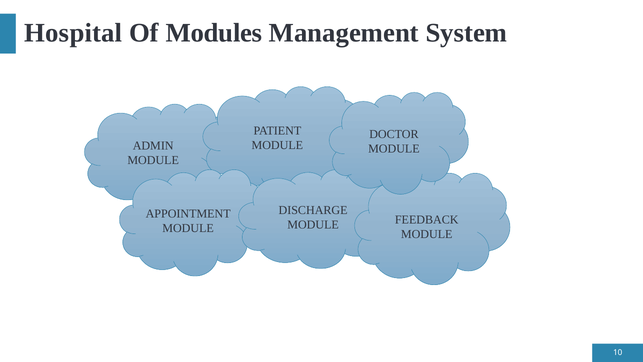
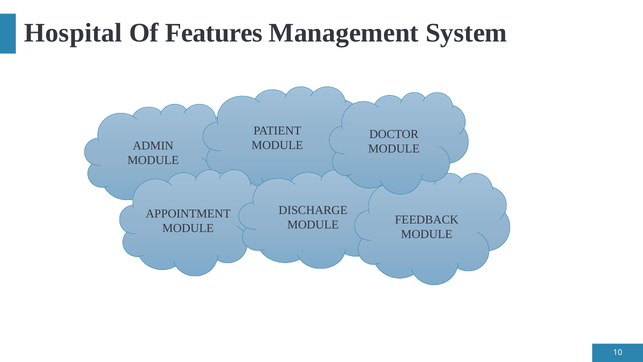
Modules: Modules -> Features (214, 33)
